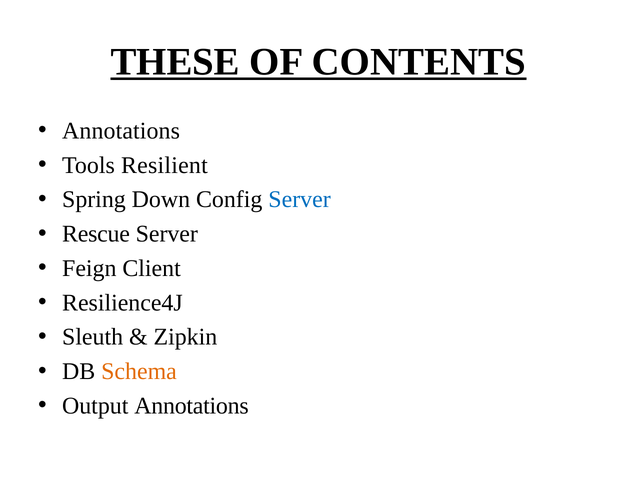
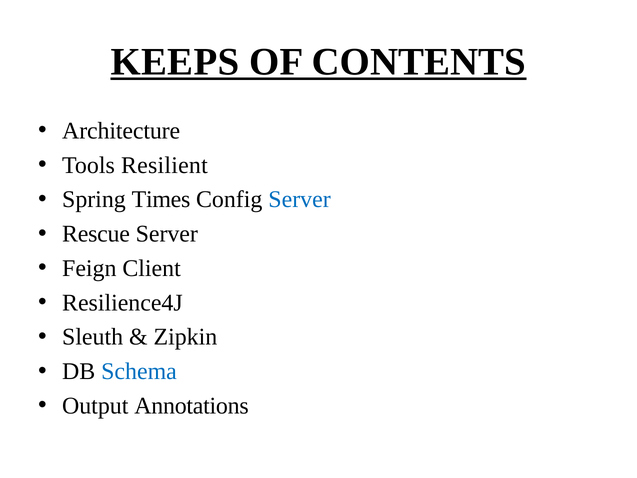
THESE: THESE -> KEEPS (175, 62)
Annotations: Annotations -> Architecture (121, 131)
Down: Down -> Times (161, 199)
Schema colour: orange -> blue (139, 371)
